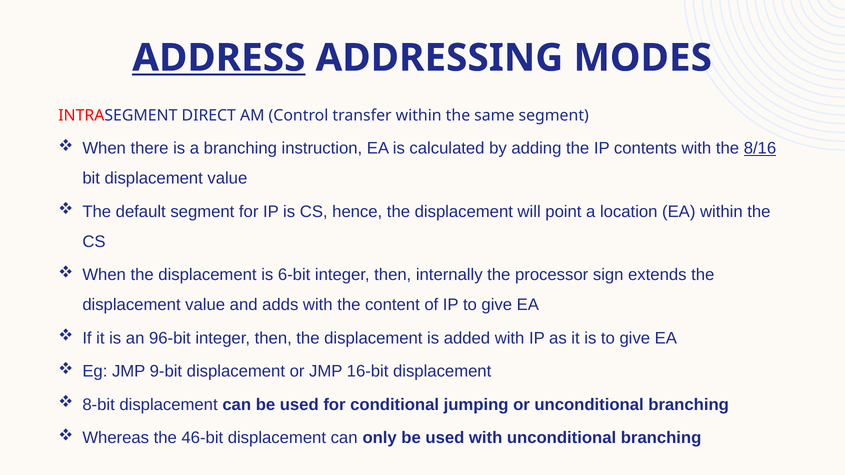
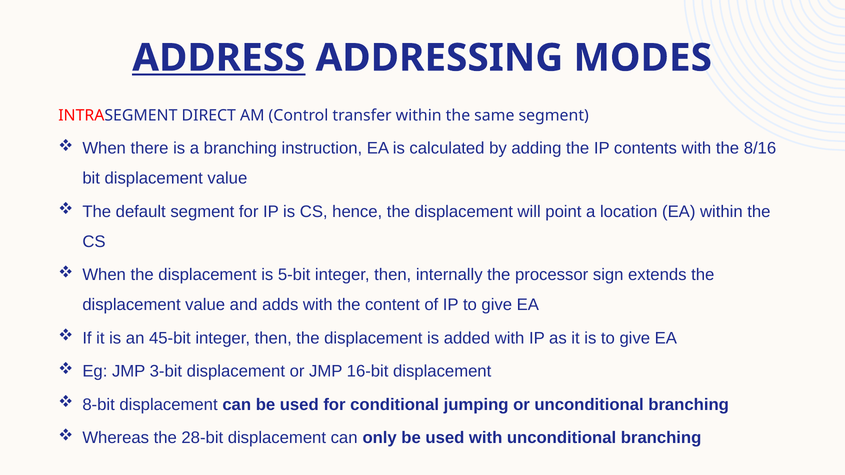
8/16 underline: present -> none (760, 148)
6-bit: 6-bit -> 5-bit (294, 275)
96-bit: 96-bit -> 45-bit (170, 338)
9-bit: 9-bit -> 3-bit (166, 372)
46-bit: 46-bit -> 28-bit (202, 438)
